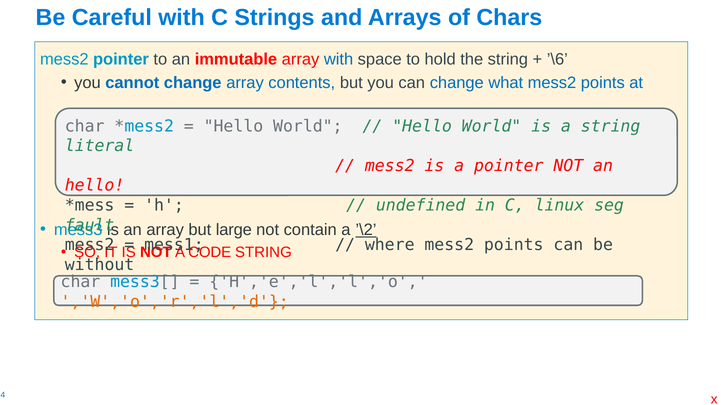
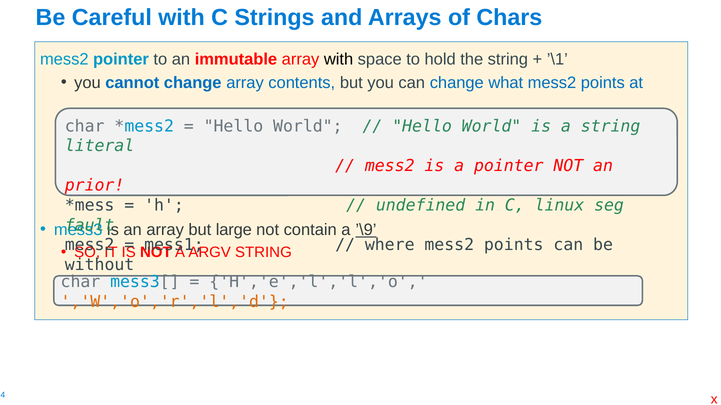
with colour: blue -> black (339, 59)
’\6: ’\6 -> ’\1 (557, 59)
hello: hello -> prior (95, 186)
’\2: ’\2 -> ’\9 (366, 230)
CODE: CODE -> ARGV (210, 253)
